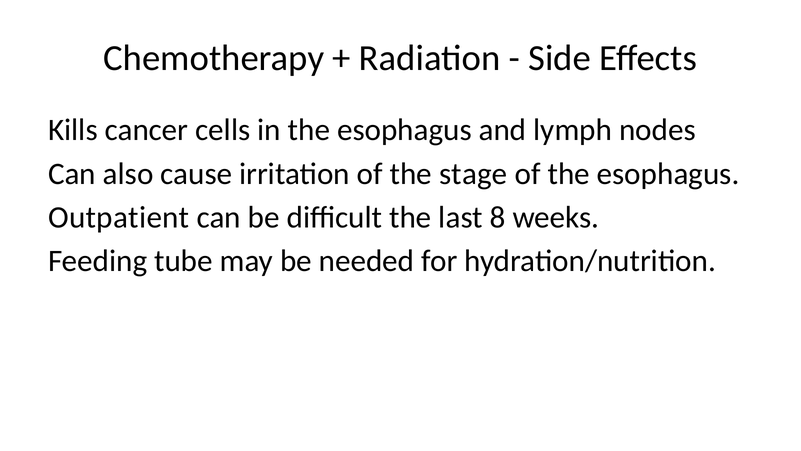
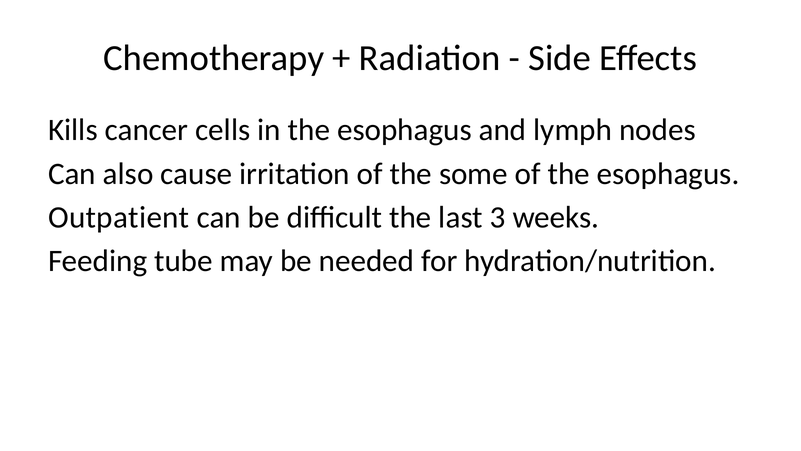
stage: stage -> some (473, 174)
8: 8 -> 3 (498, 217)
